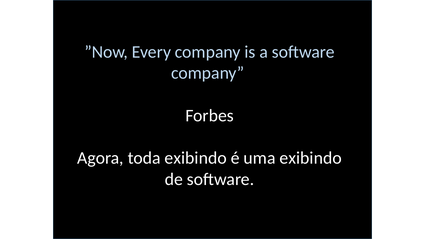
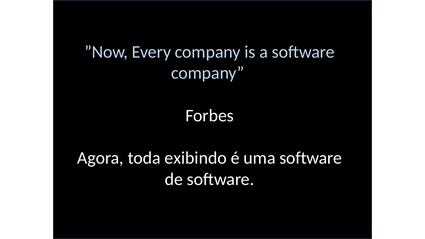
uma exibindo: exibindo -> software (311, 158)
